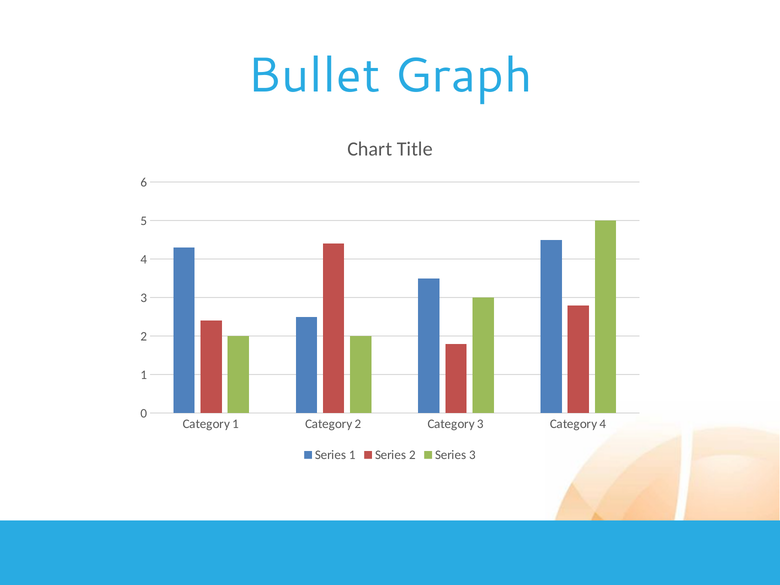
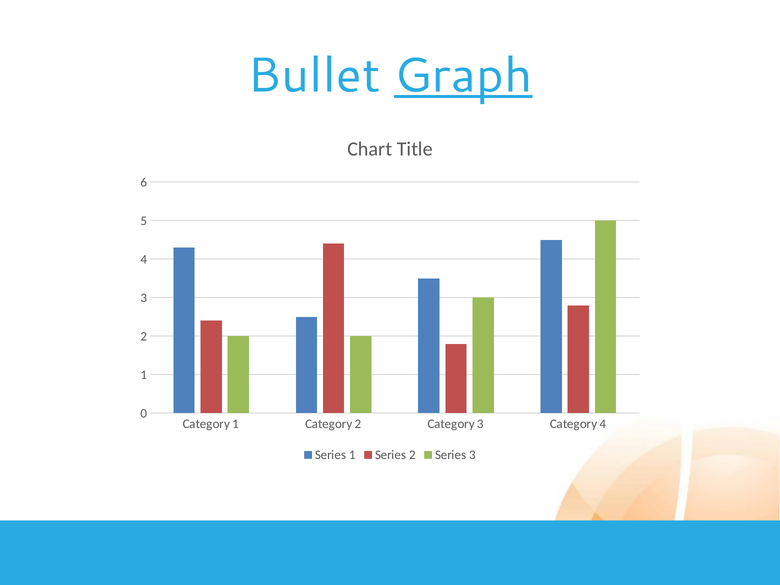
Graph underline: none -> present (463, 76)
